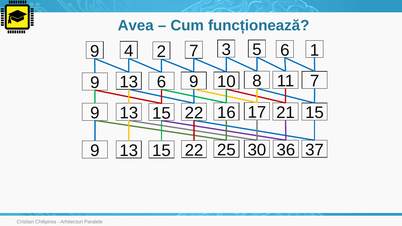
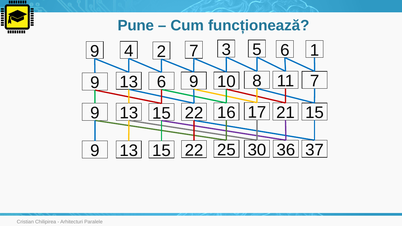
Avea: Avea -> Pune (136, 26)
